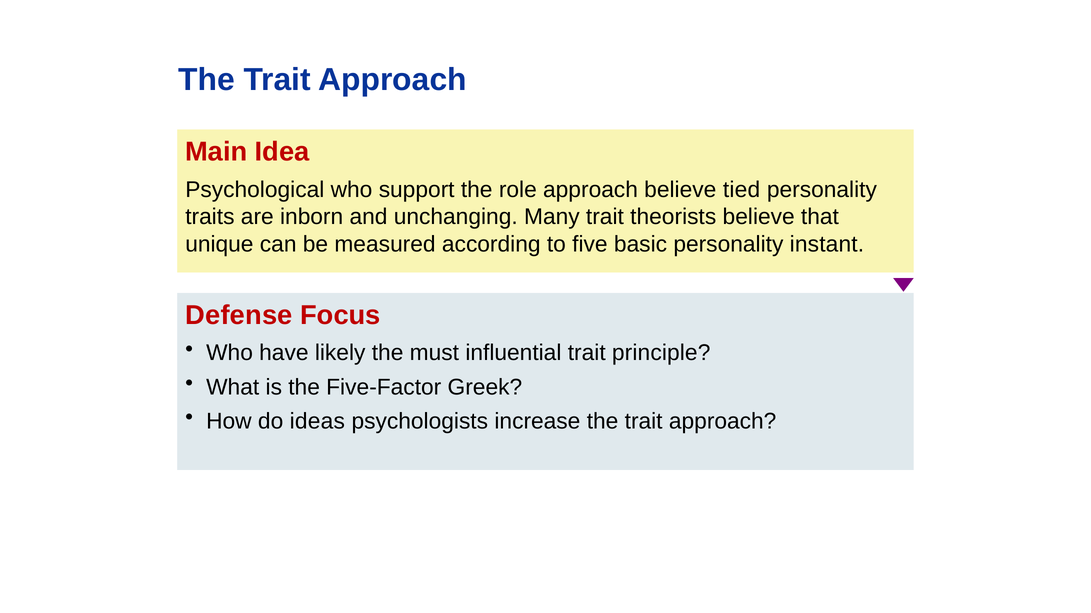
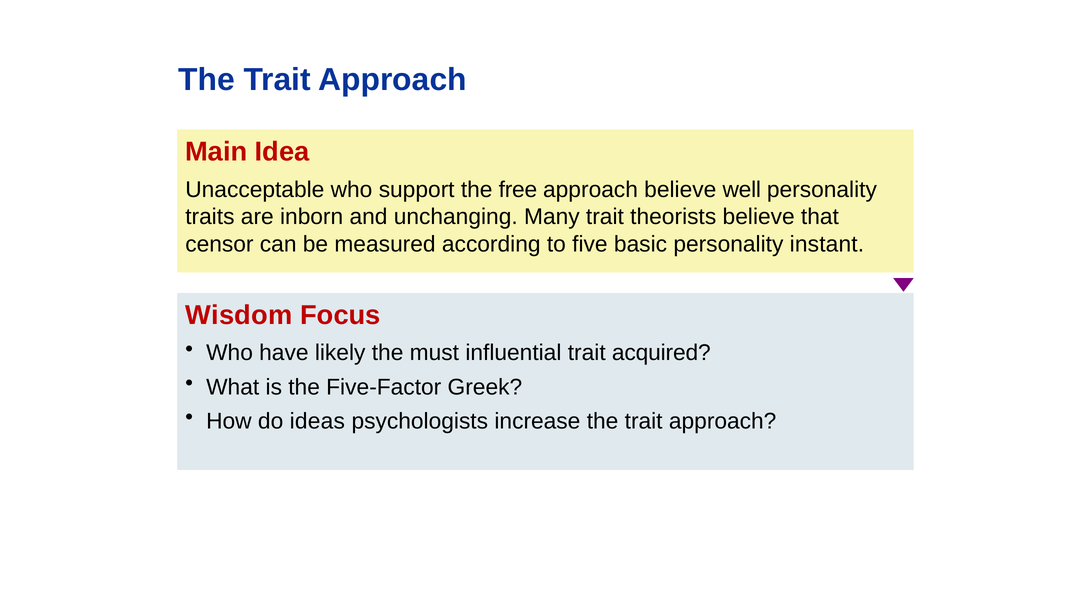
Psychological: Psychological -> Unacceptable (255, 190)
role: role -> free (518, 190)
tied: tied -> well (742, 190)
unique: unique -> censor (219, 244)
Defense: Defense -> Wisdom (239, 316)
principle: principle -> acquired (661, 353)
